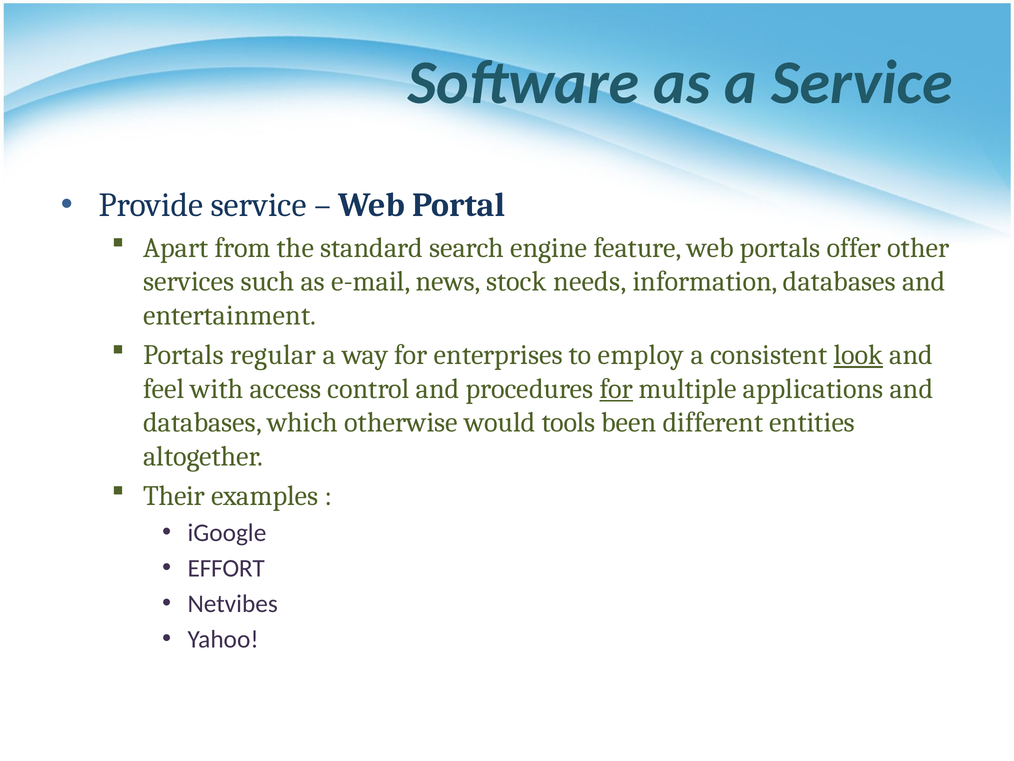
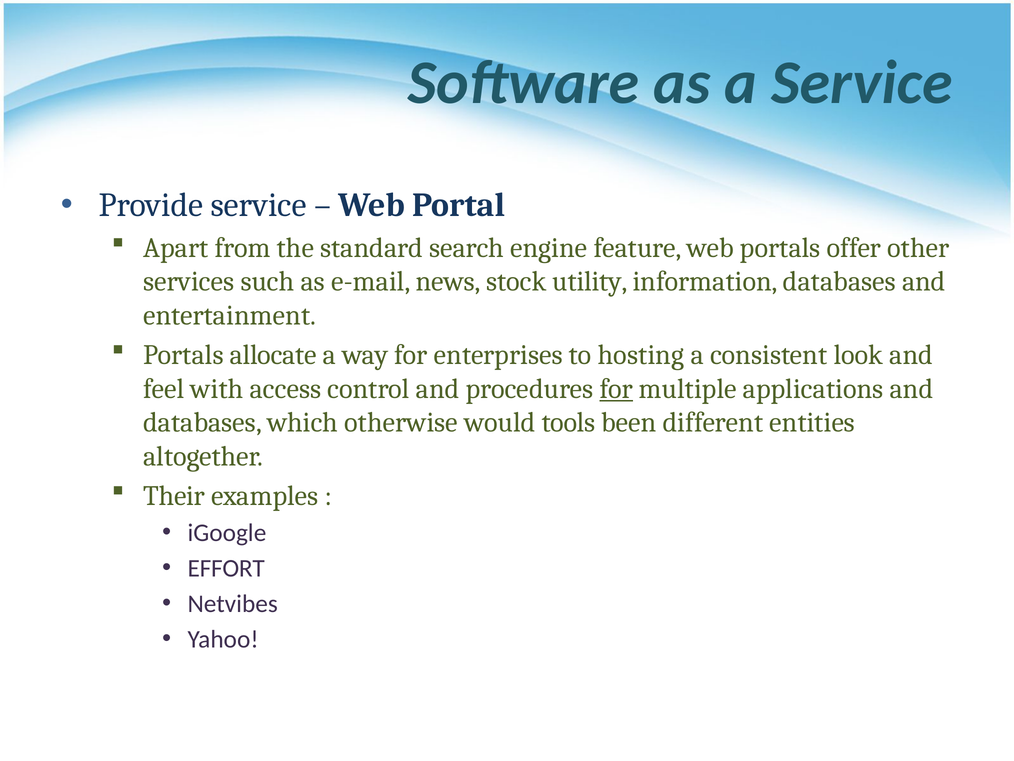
needs: needs -> utility (590, 281)
regular: regular -> allocate (273, 355)
employ: employ -> hosting (641, 355)
look underline: present -> none (858, 355)
